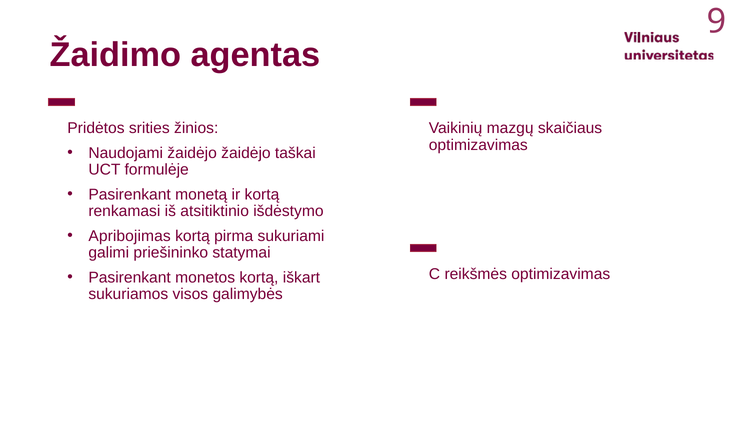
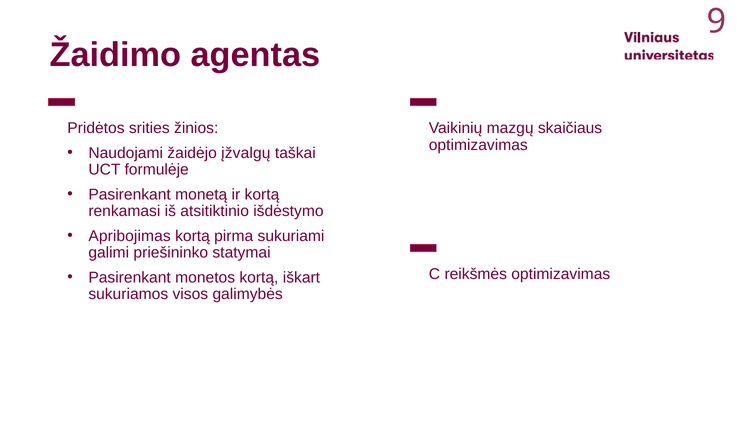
žaidėjo žaidėjo: žaidėjo -> įžvalgų (246, 153)
